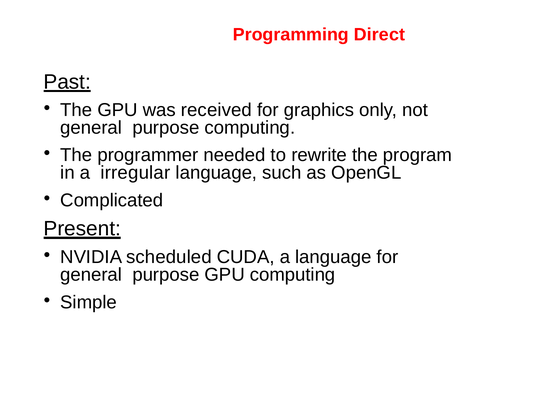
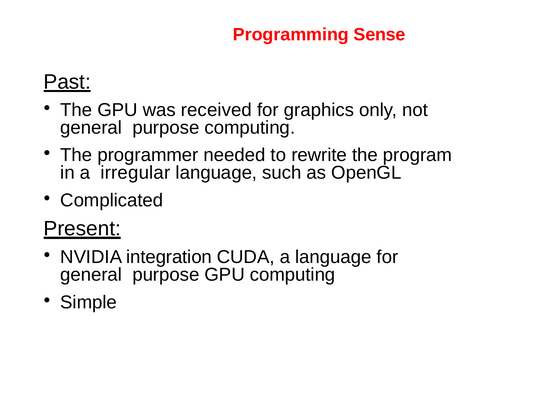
Direct: Direct -> Sense (380, 34)
scheduled: scheduled -> integration (169, 257)
